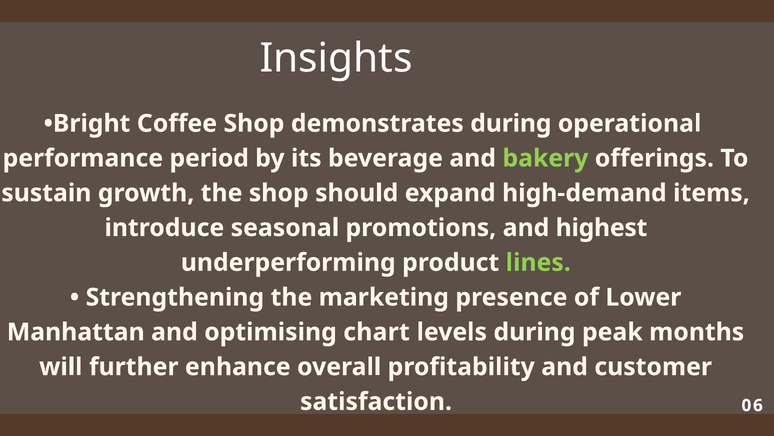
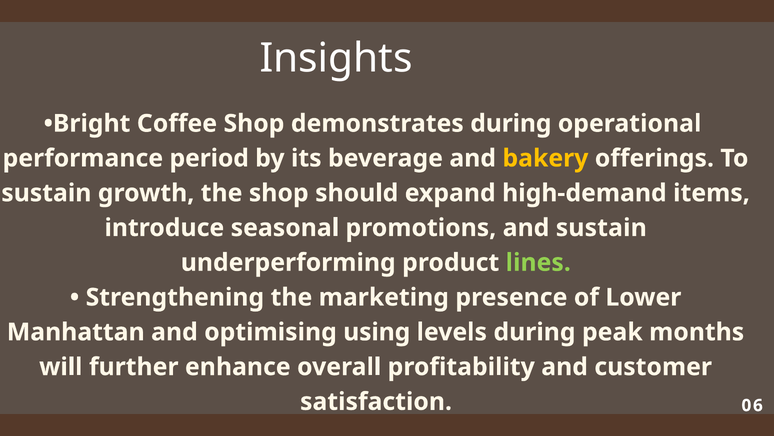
bakery colour: light green -> yellow (545, 158)
and highest: highest -> sustain (601, 228)
chart: chart -> using (377, 332)
